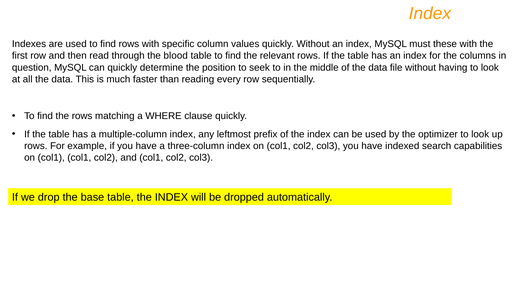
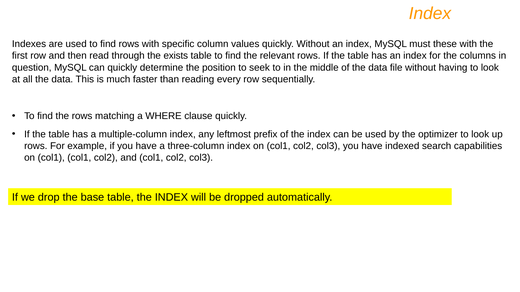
blood: blood -> exists (176, 56)
